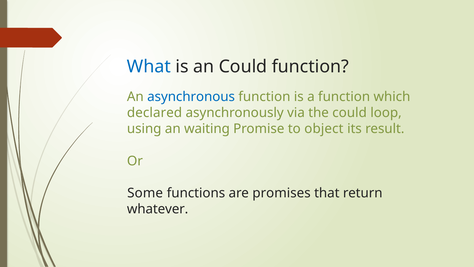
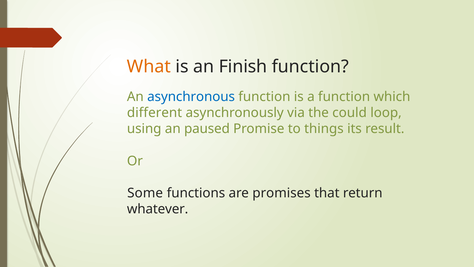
What colour: blue -> orange (149, 66)
an Could: Could -> Finish (243, 66)
declared: declared -> different (155, 113)
waiting: waiting -> paused (207, 129)
object: object -> things (324, 129)
